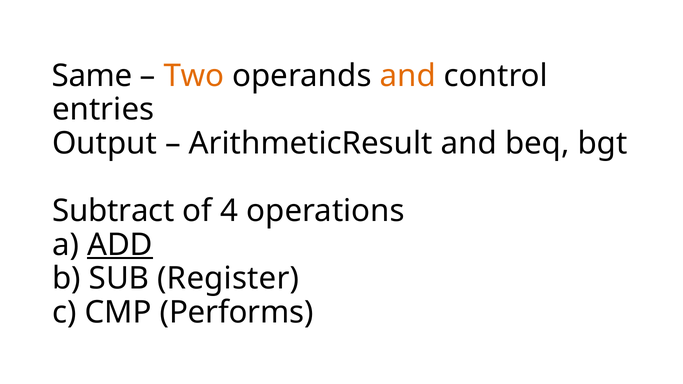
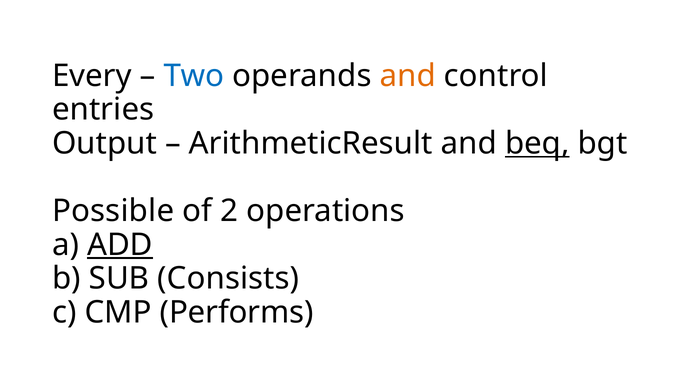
Same: Same -> Every (92, 76)
Two colour: orange -> blue (194, 76)
beq underline: none -> present (537, 143)
Subtract: Subtract -> Possible (113, 211)
4: 4 -> 2 (229, 211)
Register: Register -> Consists (228, 279)
